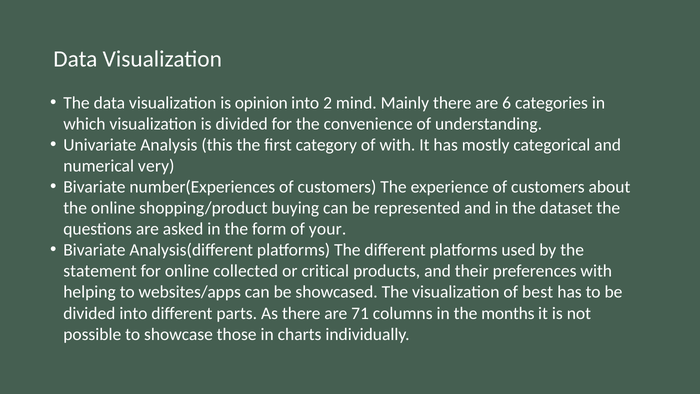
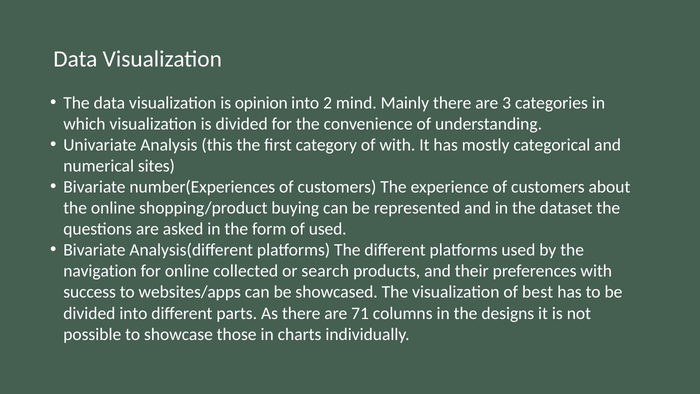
6: 6 -> 3 (507, 103)
very: very -> sites (156, 166)
of your: your -> used (328, 229)
statement: statement -> navigation (100, 271)
critical: critical -> search (325, 271)
helping: helping -> success (90, 292)
months: months -> designs (508, 313)
